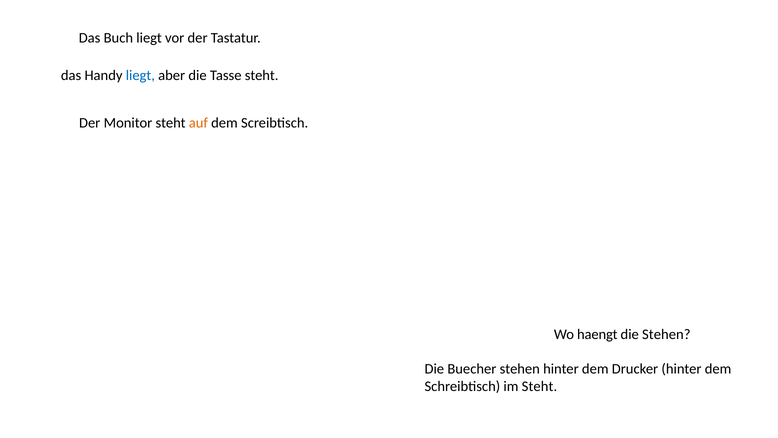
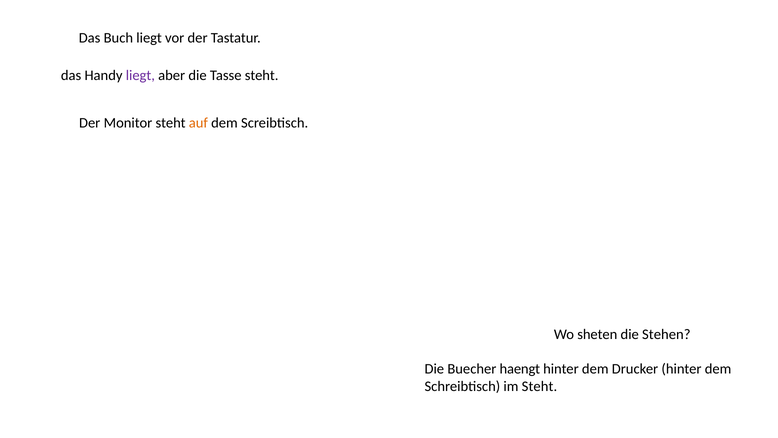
liegt colour: blue -> purple (140, 75)
haengt: haengt -> sheten (597, 334)
Buecher stehen: stehen -> haengt (520, 369)
